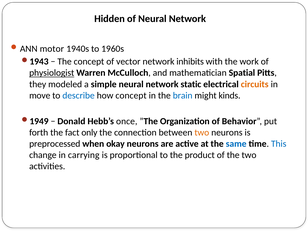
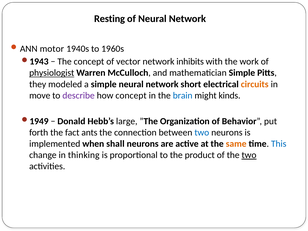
Hidden: Hidden -> Resting (110, 19)
mathematician Spatial: Spatial -> Simple (242, 73)
static: static -> short (191, 84)
describe colour: blue -> purple (79, 95)
once: once -> large (127, 121)
only: only -> ants (89, 133)
two colour: orange -> blue (202, 133)
preprocessed: preprocessed -> implemented (55, 144)
okay: okay -> shall (115, 144)
same colour: blue -> orange (236, 144)
carrying: carrying -> thinking (84, 155)
two underline: none -> present (249, 155)
